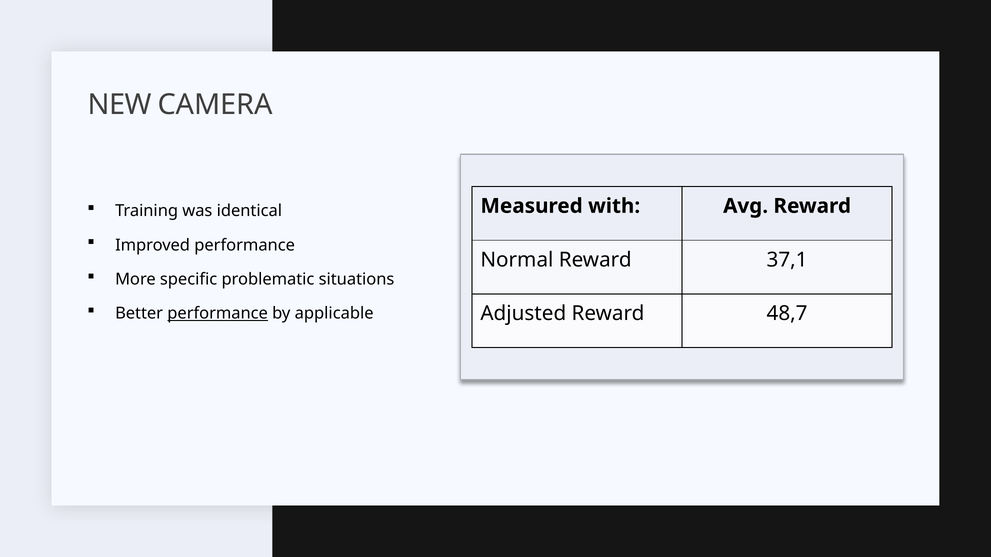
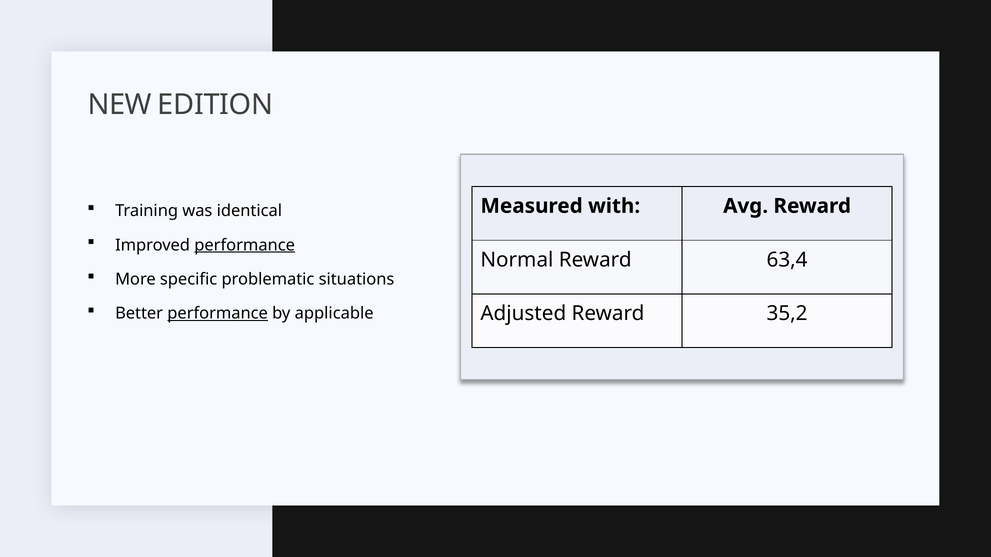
CAMERA: CAMERA -> EDITION (215, 105)
performance underline: none -> present (245, 245)
37,1: 37,1 -> 63,4 (787, 260)
48,7: 48,7 -> 35,2 (787, 314)
